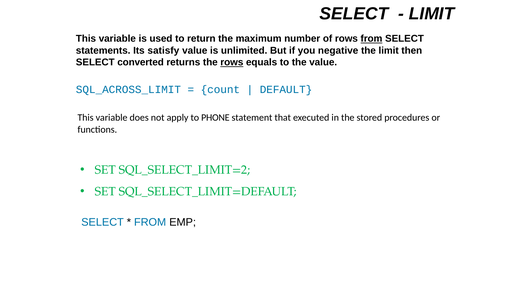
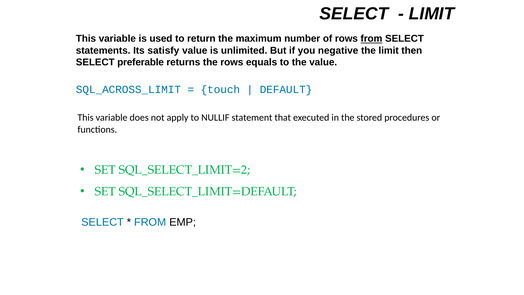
converted: converted -> preferable (141, 62)
rows underline: present -> none (232, 62)
count: count -> touch (220, 90)
PHONE: PHONE -> NULLIF (215, 118)
